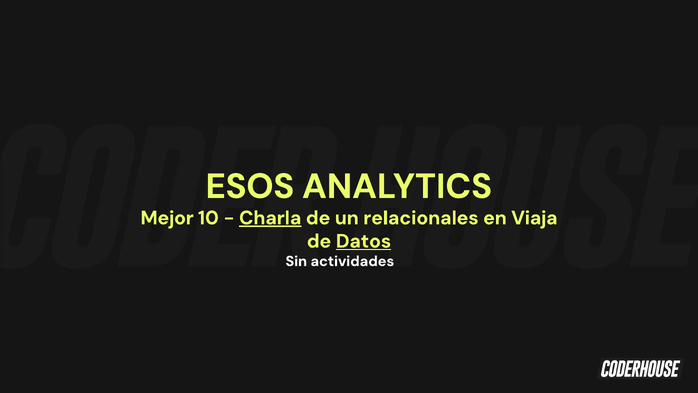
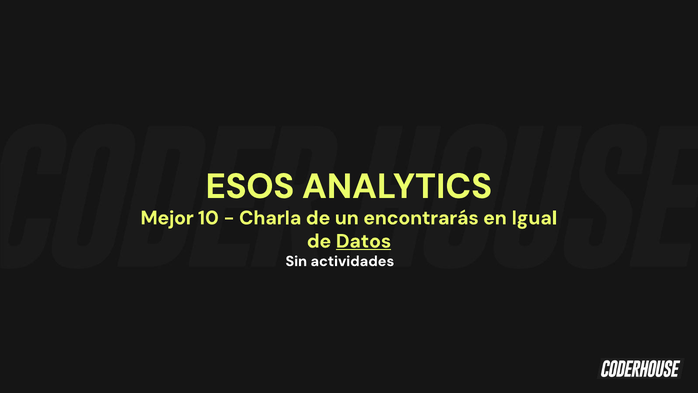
Charla underline: present -> none (270, 218)
relacionales: relacionales -> encontrarás (421, 218)
Viaja: Viaja -> Igual (534, 218)
